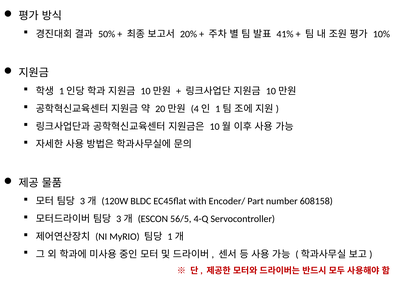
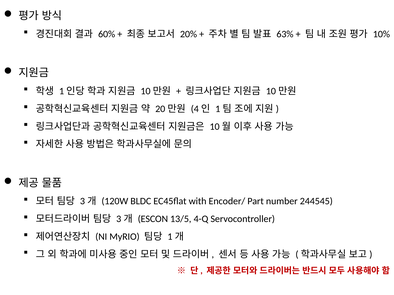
50%: 50% -> 60% (107, 34)
41%: 41% -> 63% (285, 34)
608158: 608158 -> 244545 (316, 202)
56/5: 56/5 -> 13/5 (181, 219)
